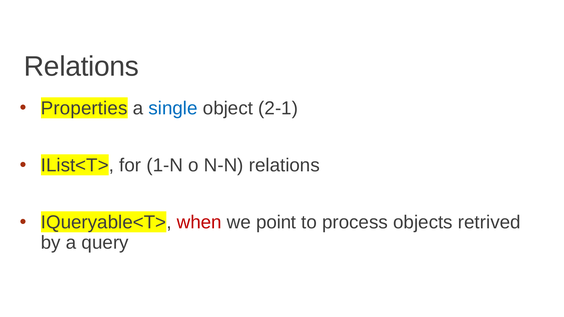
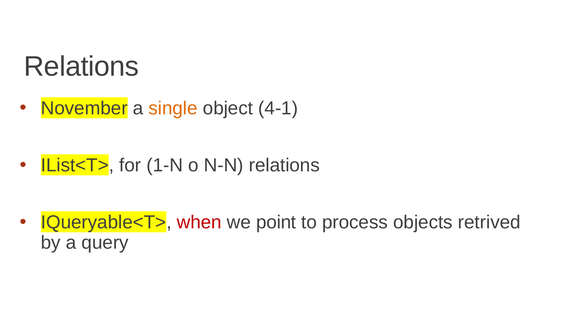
Properties: Properties -> November (84, 108)
single colour: blue -> orange (173, 108)
2-1: 2-1 -> 4-1 (278, 108)
